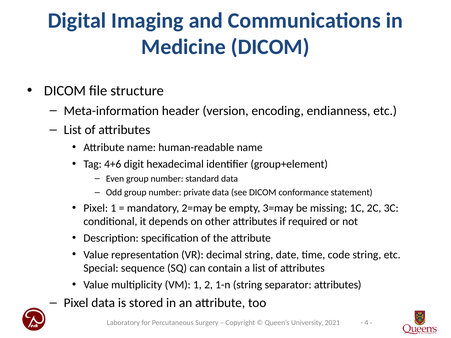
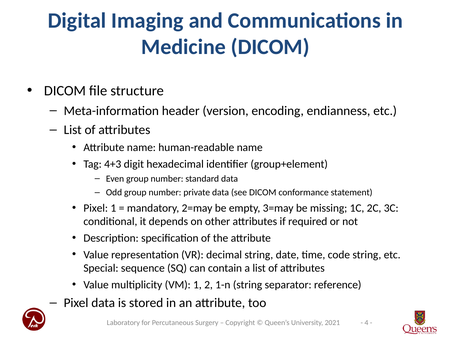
4+6: 4+6 -> 4+3 (113, 164)
separator attributes: attributes -> reference (338, 285)
